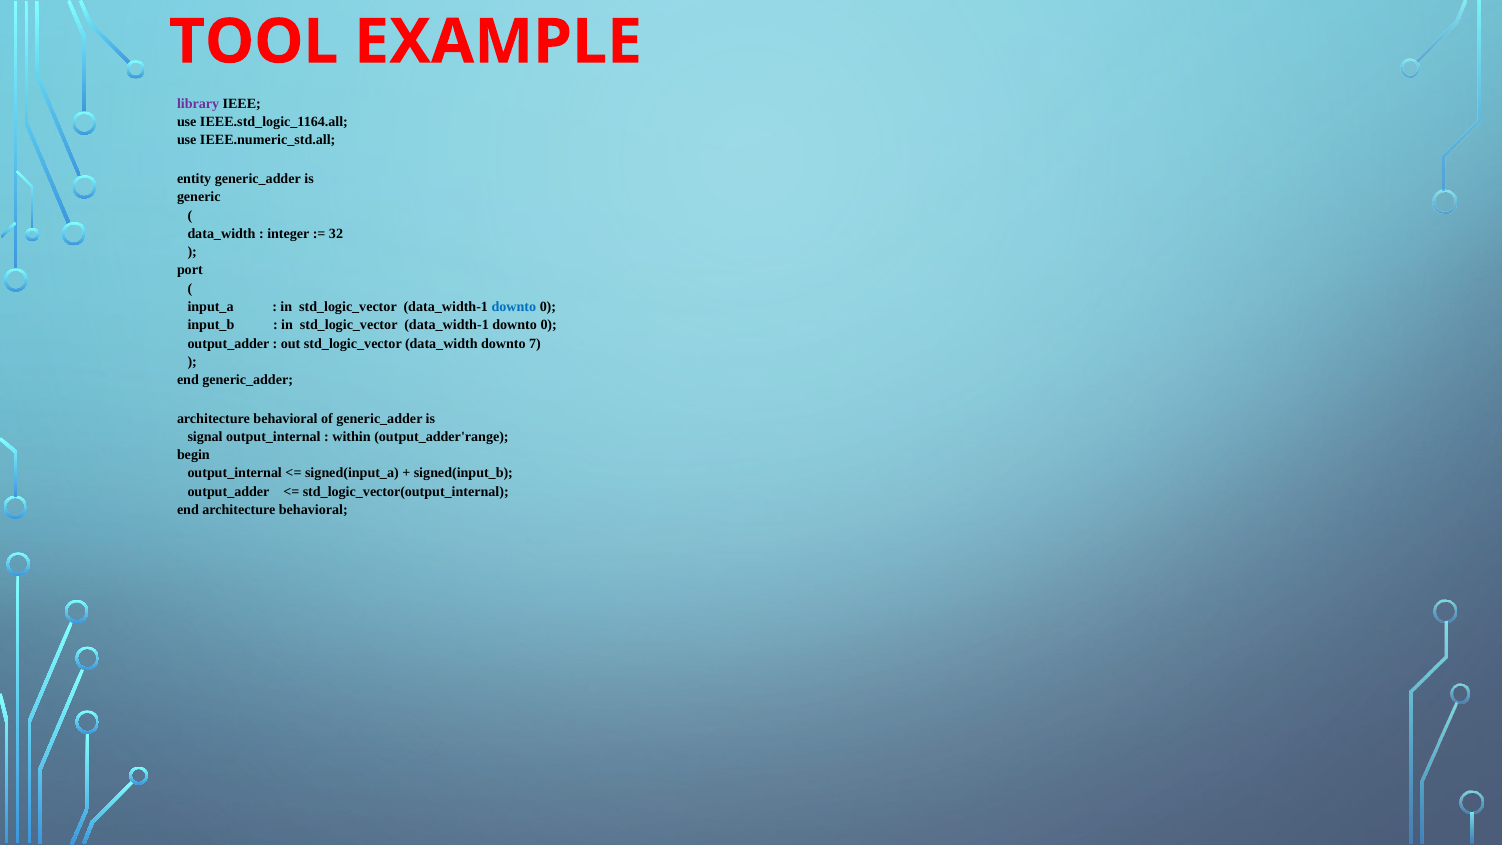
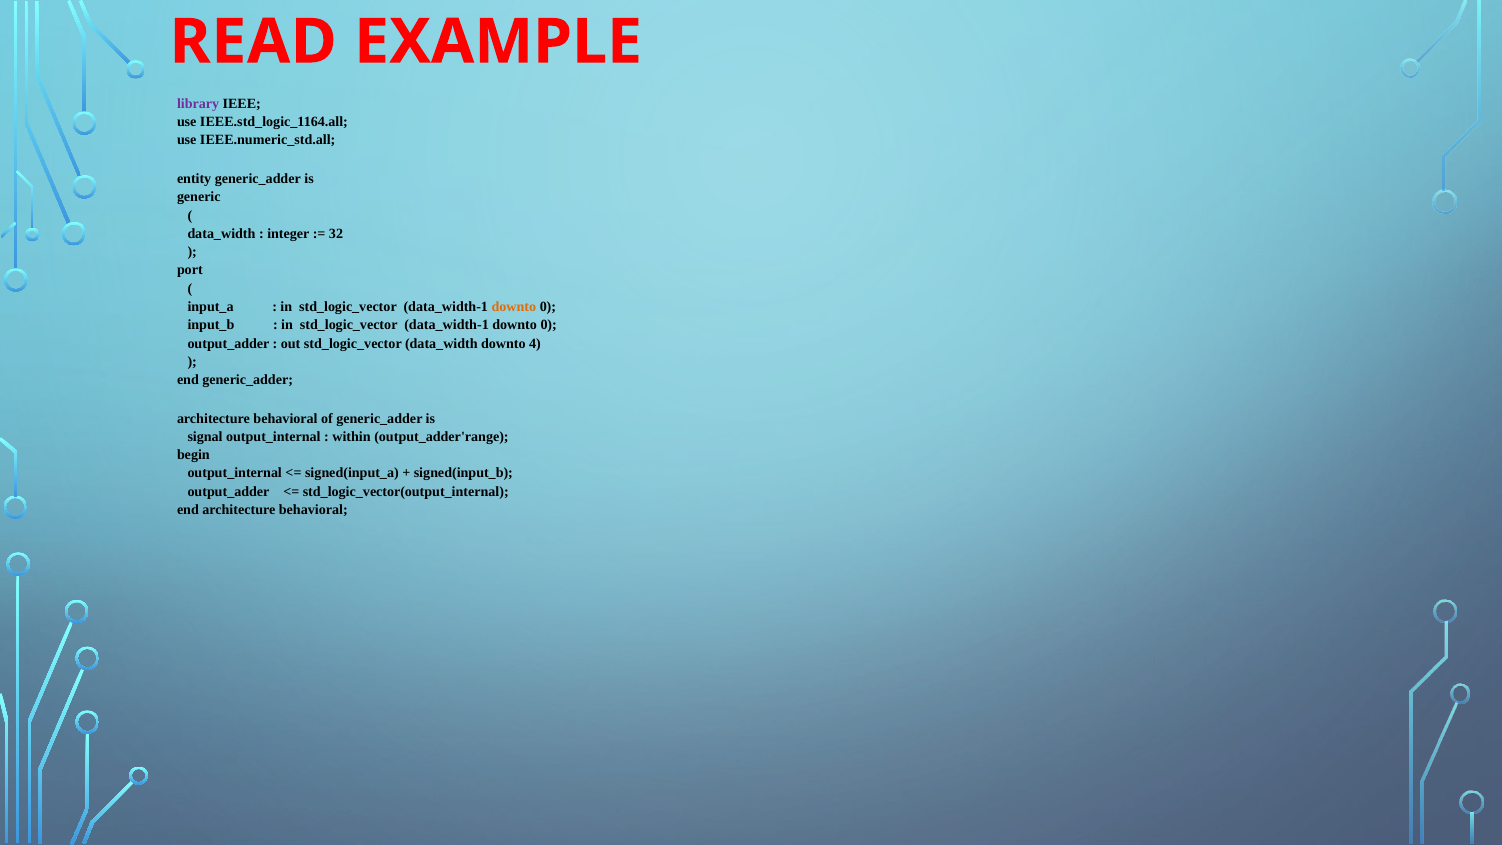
TOOL: TOOL -> READ (253, 42)
downto colour: blue -> orange (514, 307)
7: 7 -> 4 (535, 343)
